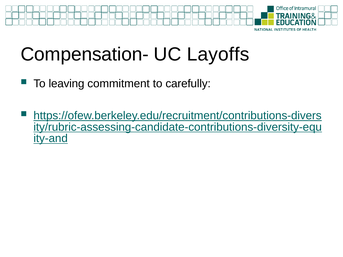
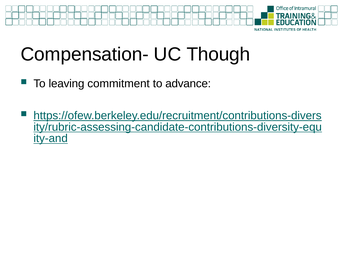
Layoffs: Layoffs -> Though (218, 54)
carefully: carefully -> advance (188, 84)
